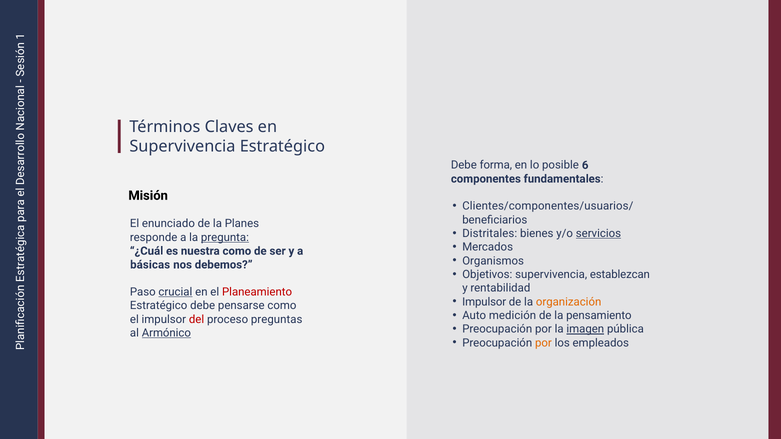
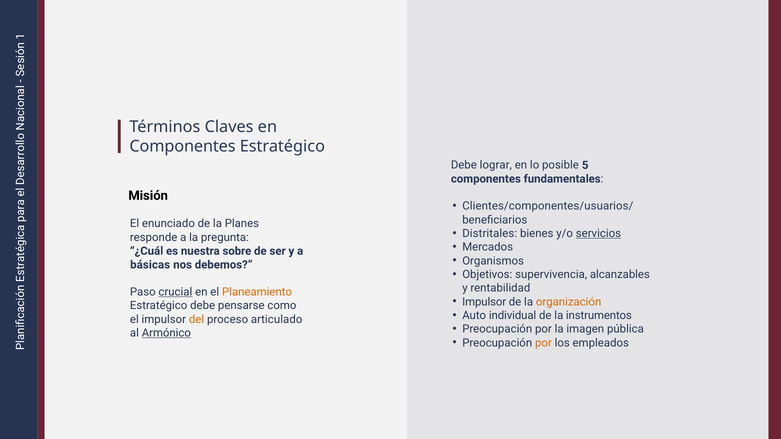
Supervivencia: Supervivencia -> Componentes (182, 147)
forma: forma -> lograr (496, 165)
6: 6 -> 5 (585, 165)
pregunta underline: present -> none (225, 237)
nuestra como: como -> sobre (237, 251)
establezcan: establezcan -> alcanzables (620, 275)
Planeamiento colour: red -> orange (257, 292)
medición: medición -> individual (513, 316)
pensamiento: pensamiento -> instrumentos (599, 316)
del colour: red -> orange (197, 320)
preguntas: preguntas -> articulado (277, 320)
imagen underline: present -> none (585, 329)
